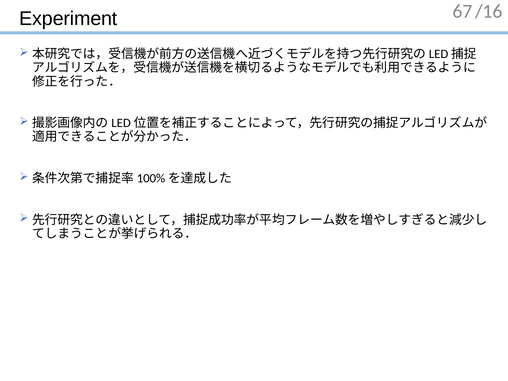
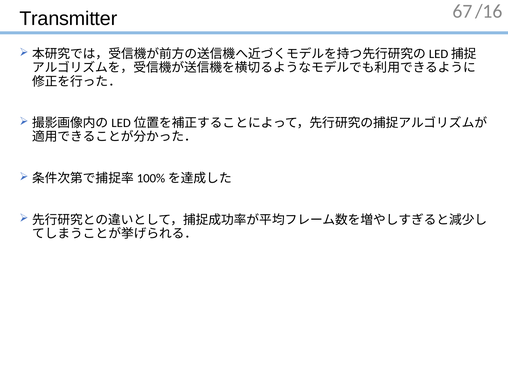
Experiment: Experiment -> Transmitter (68, 19)
